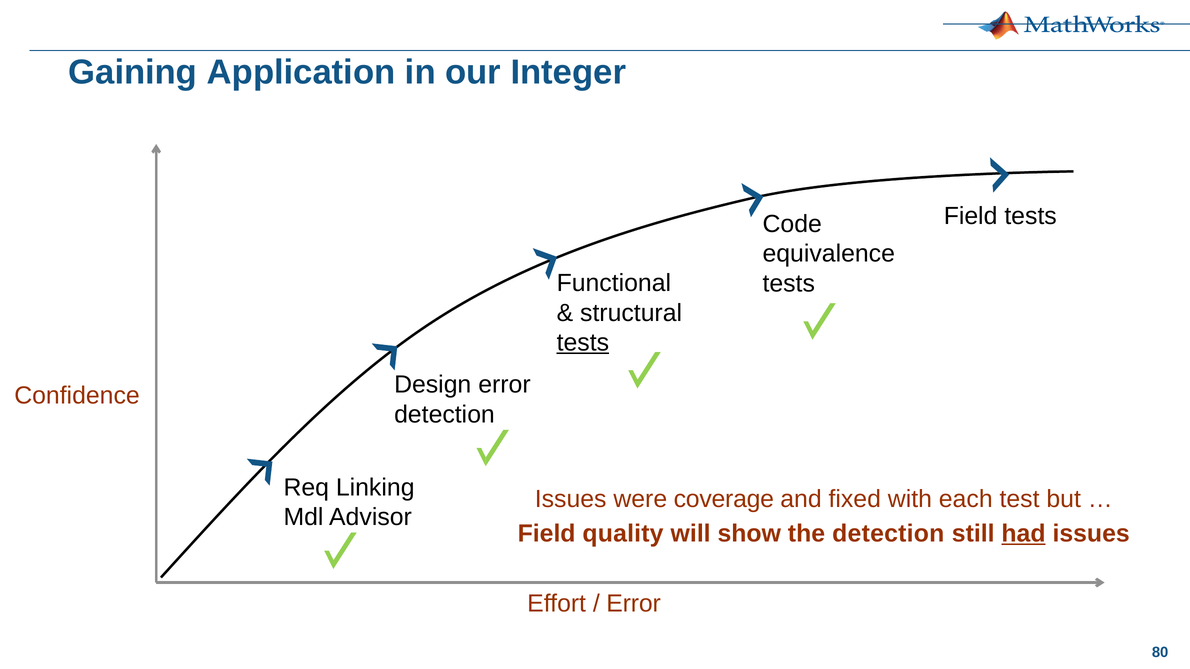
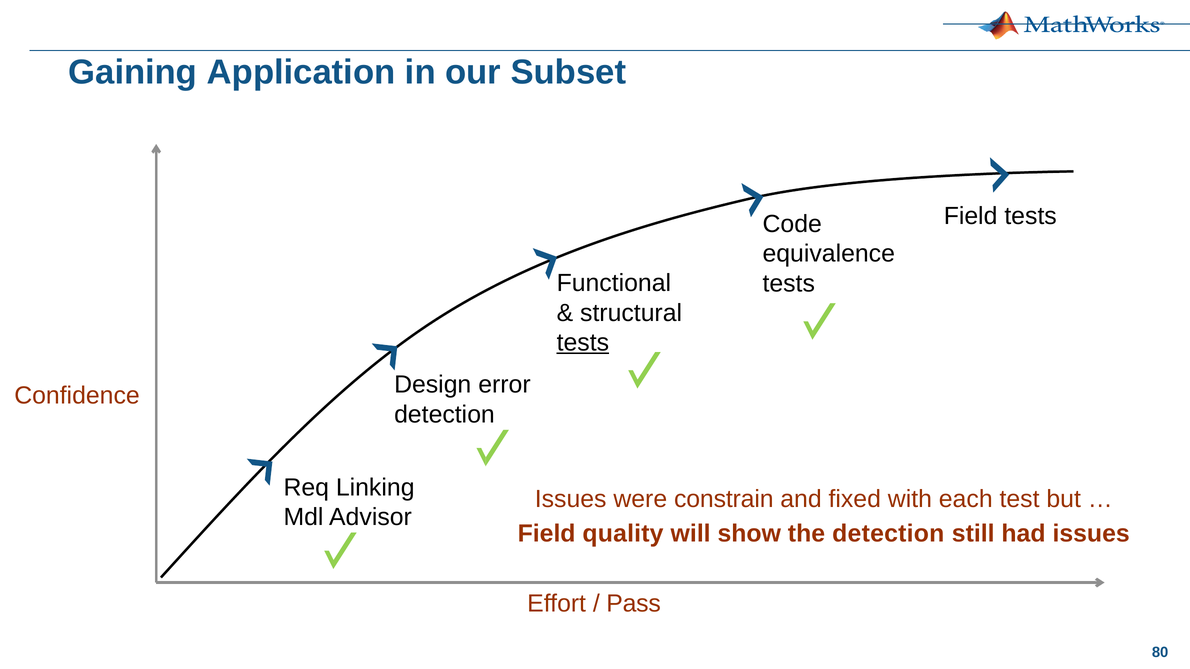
Integer: Integer -> Subset (568, 72)
coverage: coverage -> constrain (724, 499)
had underline: present -> none (1023, 534)
Error: Error -> Pass (634, 604)
